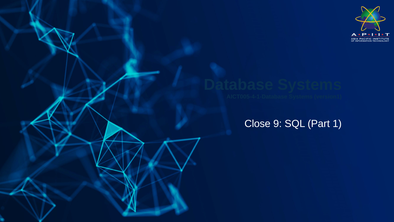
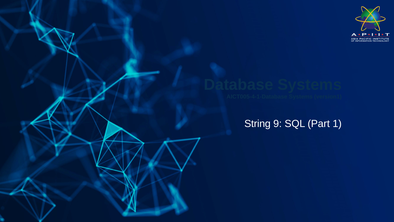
Close: Close -> String (258, 123)
